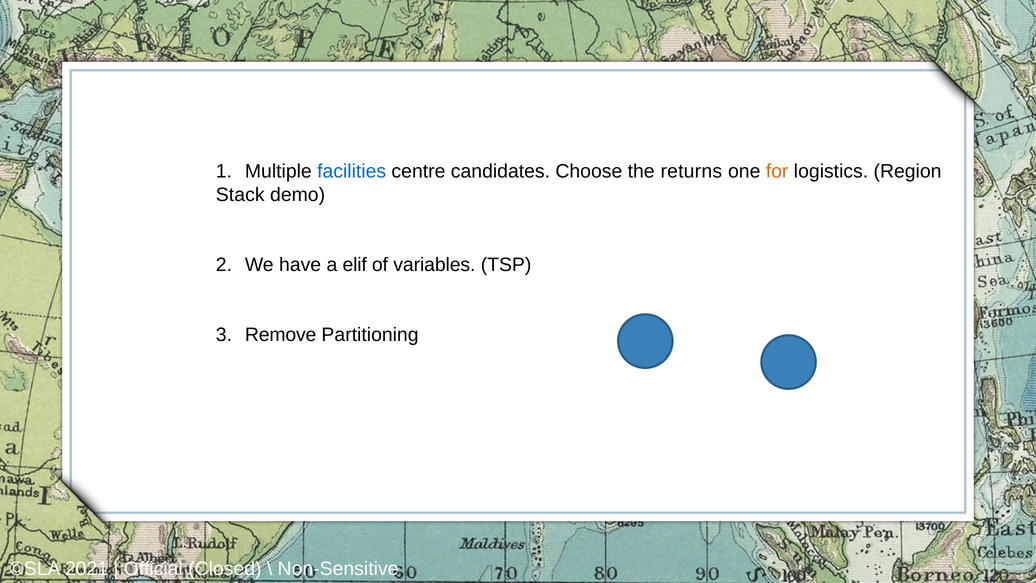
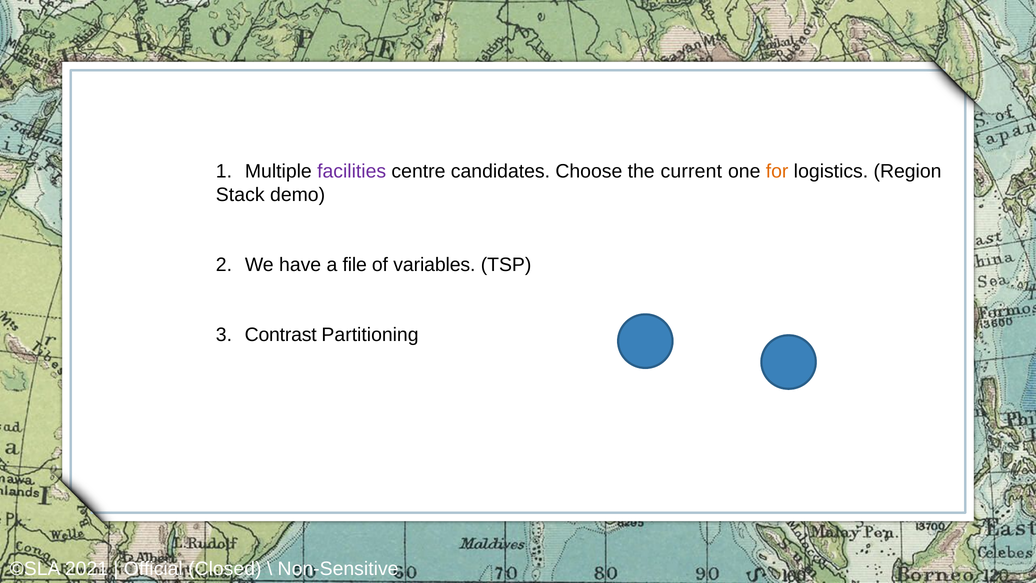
facilities colour: blue -> purple (352, 171)
returns: returns -> current (691, 171)
elif: elif -> file (355, 265)
Remove: Remove -> Contrast (281, 335)
